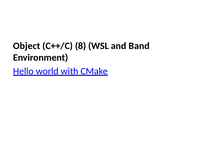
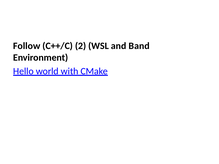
Object: Object -> Follow (27, 46)
8: 8 -> 2 (81, 46)
